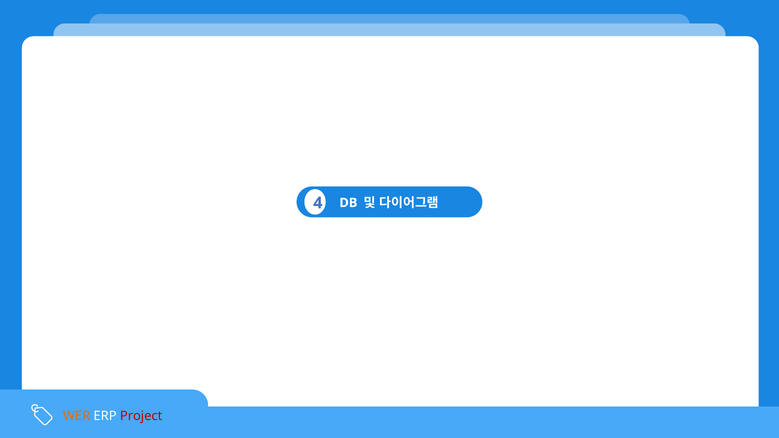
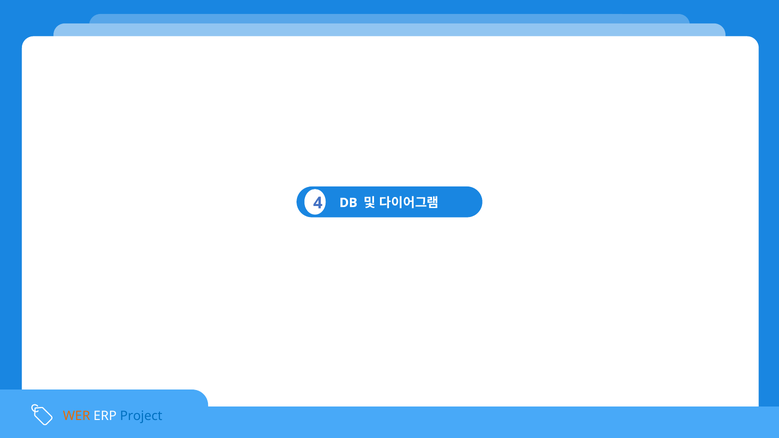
Project colour: red -> blue (141, 416)
